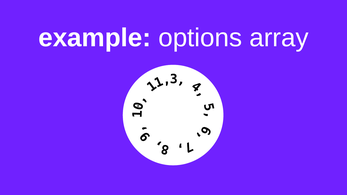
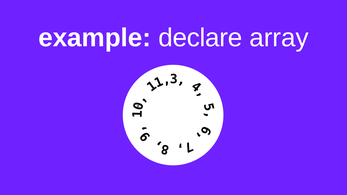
options: options -> declare (200, 38)
